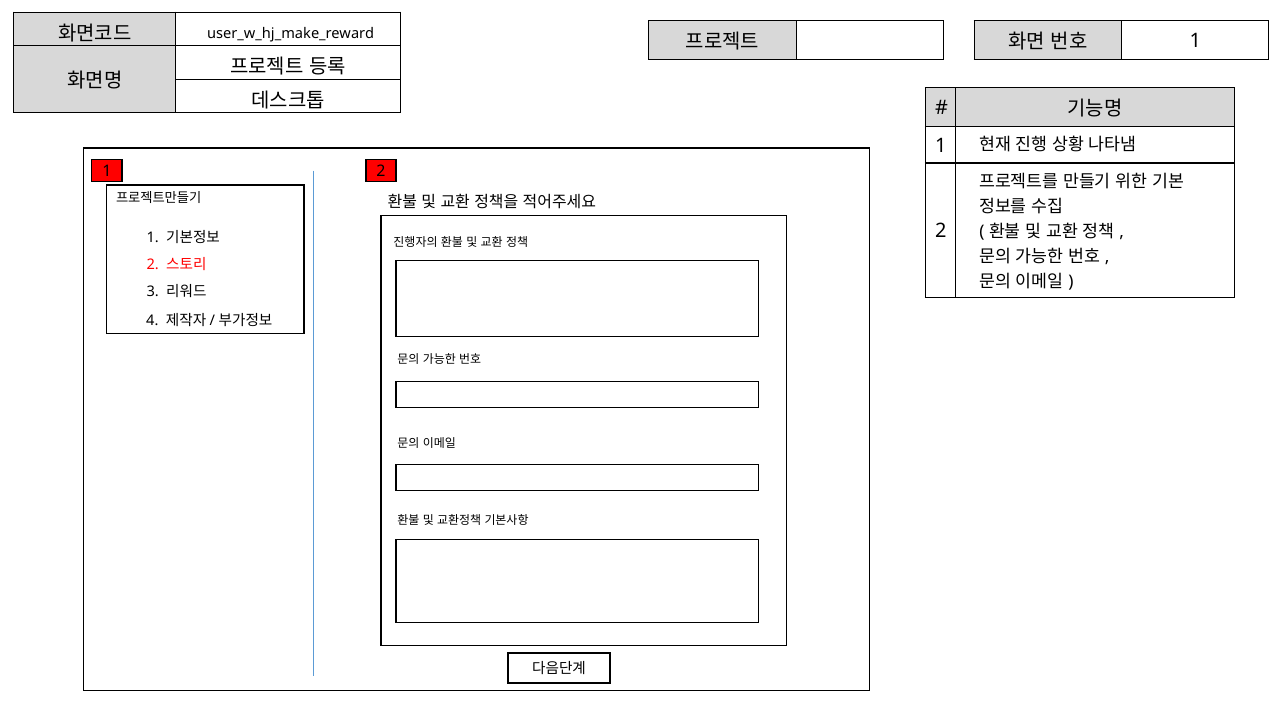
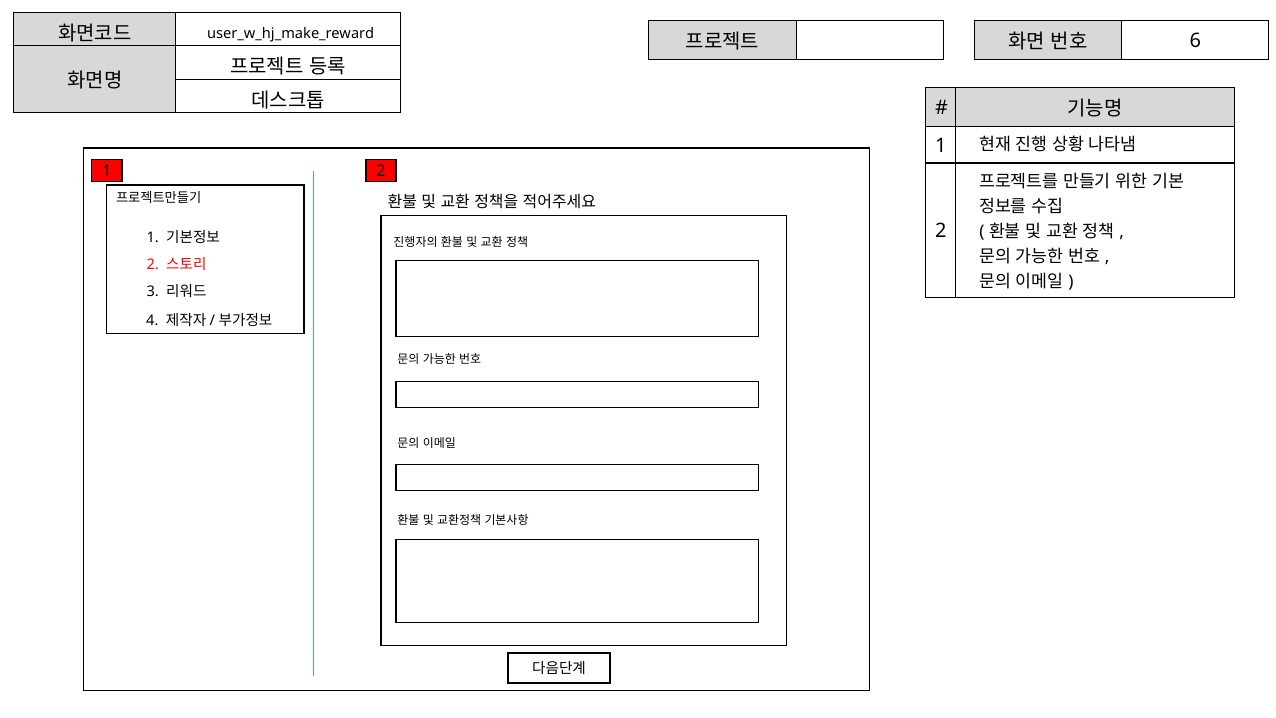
1: 1 -> 6 (1195, 41)
